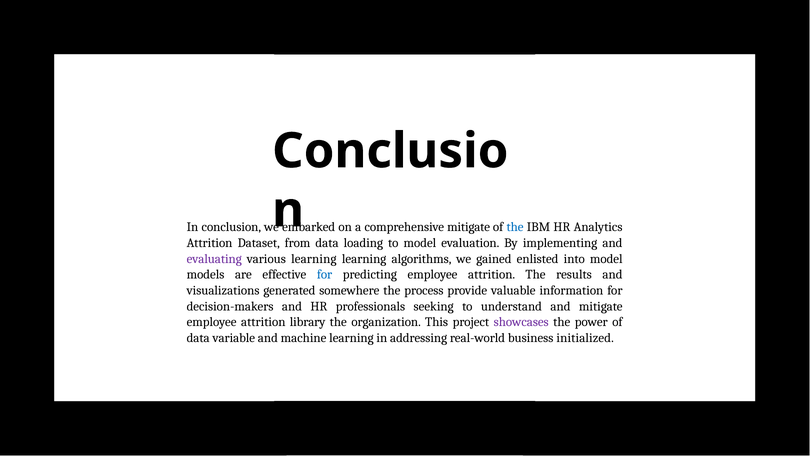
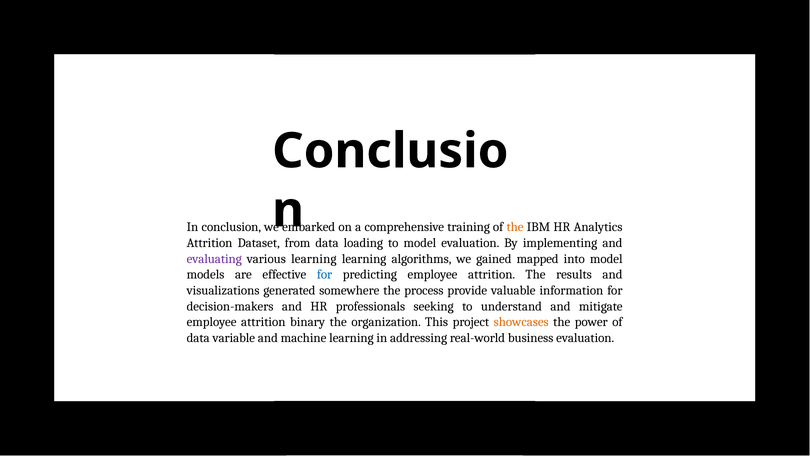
comprehensive mitigate: mitigate -> training (469, 227)
the colour: blue -> orange (515, 227)
enlisted: enlisted -> mapped (538, 259)
library: library -> binary (308, 322)
showcases colour: purple -> orange (521, 322)
business initialized: initialized -> evaluation (585, 338)
